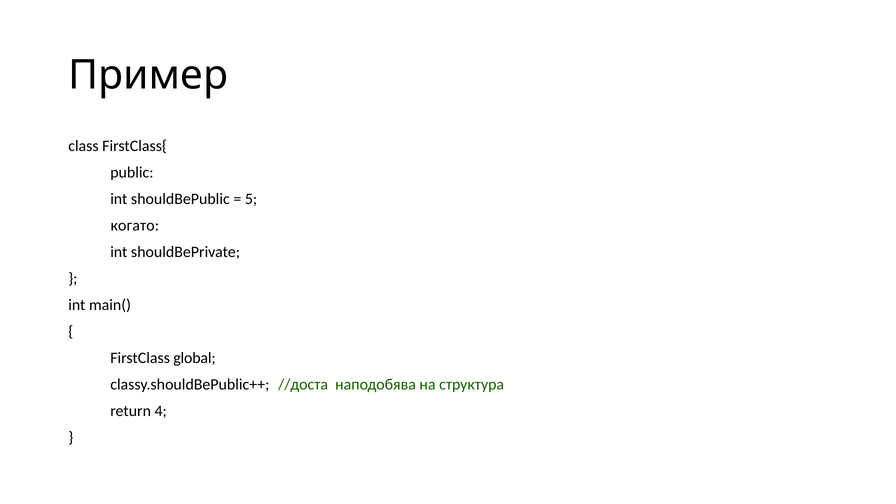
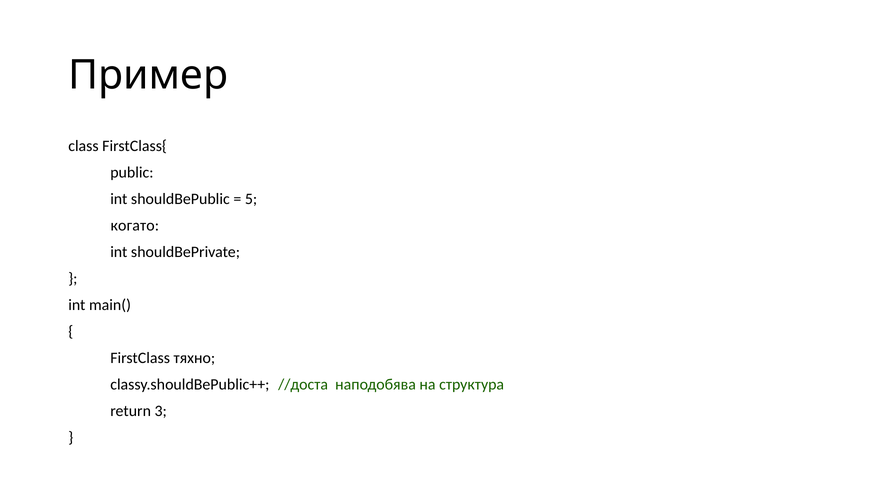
global: global -> тяхно (194, 358)
4: 4 -> 3 (161, 411)
